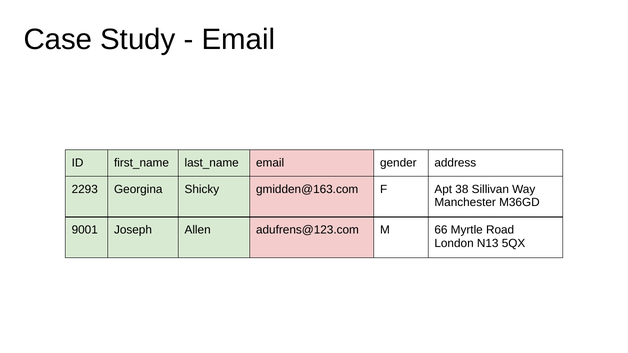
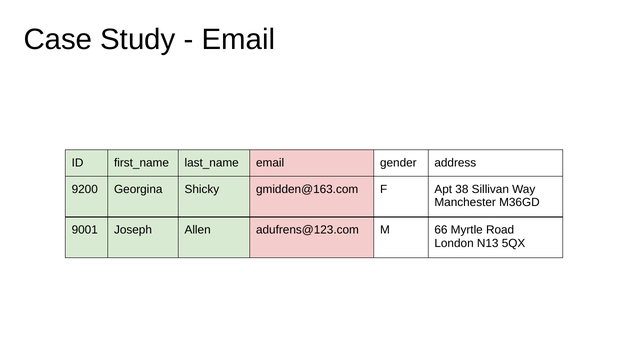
2293: 2293 -> 9200 (85, 189)
